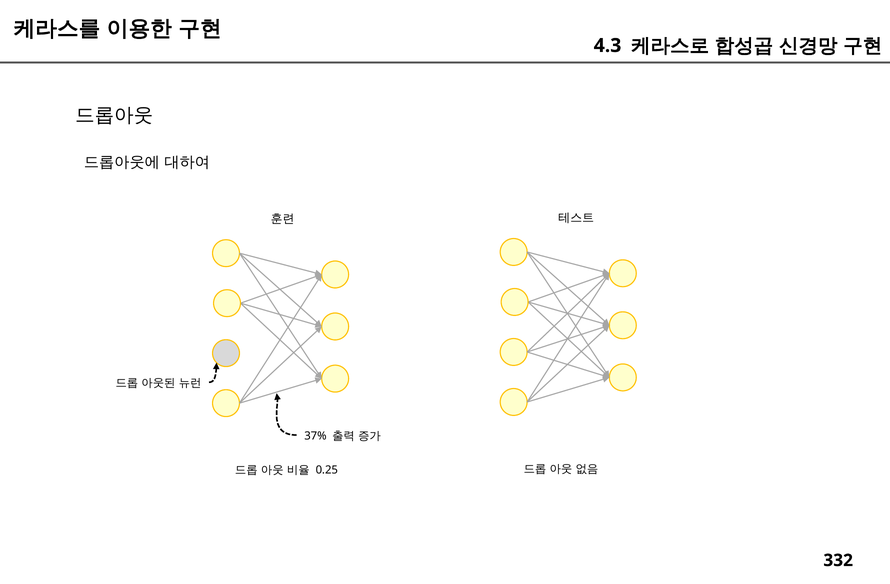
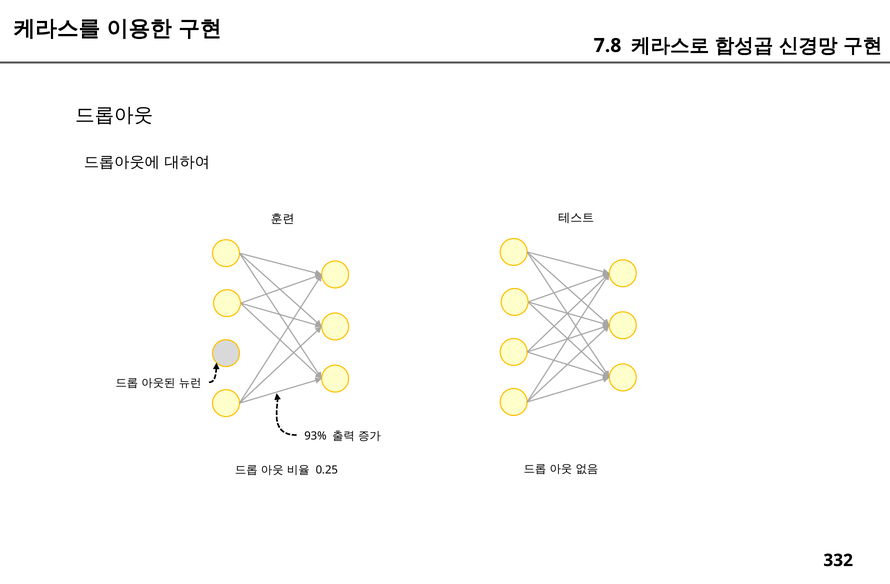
4.3: 4.3 -> 7.8 (608, 46)
37%: 37% -> 93% (315, 436)
